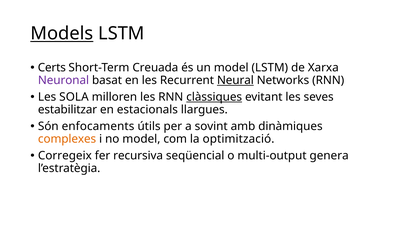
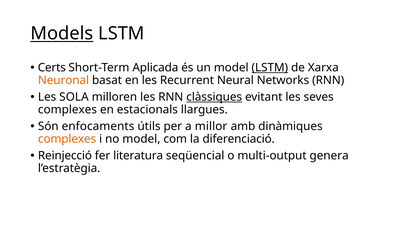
Creuada: Creuada -> Aplicada (155, 68)
LSTM underline: none -> present (270, 68)
Neuronal colour: purple -> orange (64, 80)
Neural underline: present -> none (235, 80)
estabilitzar: estabilitzar -> complexes (67, 110)
sovint: sovint -> millor (211, 126)
optimització: optimització -> diferenciació (239, 139)
Corregeix: Corregeix -> Reinjecció (65, 156)
recursiva: recursiva -> literatura (138, 156)
